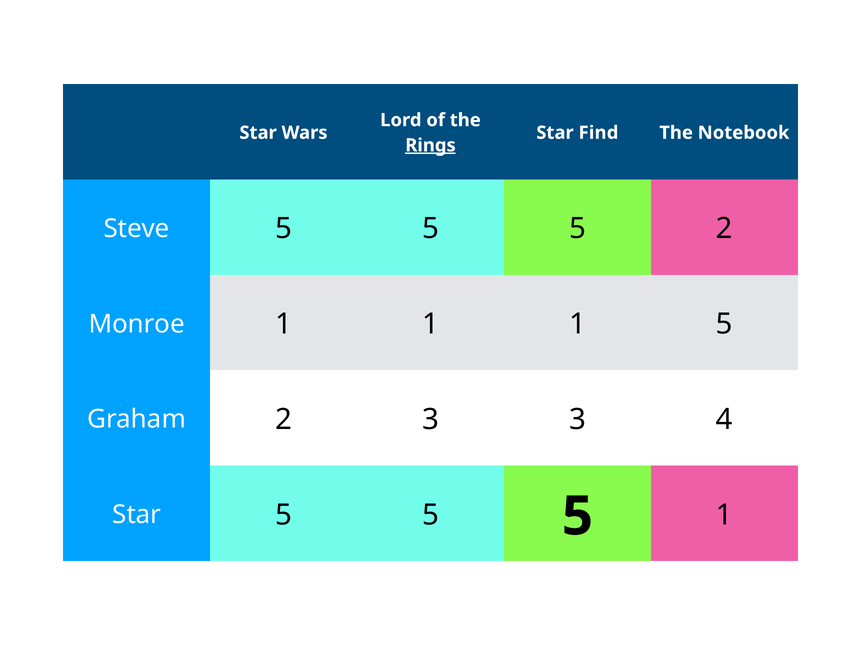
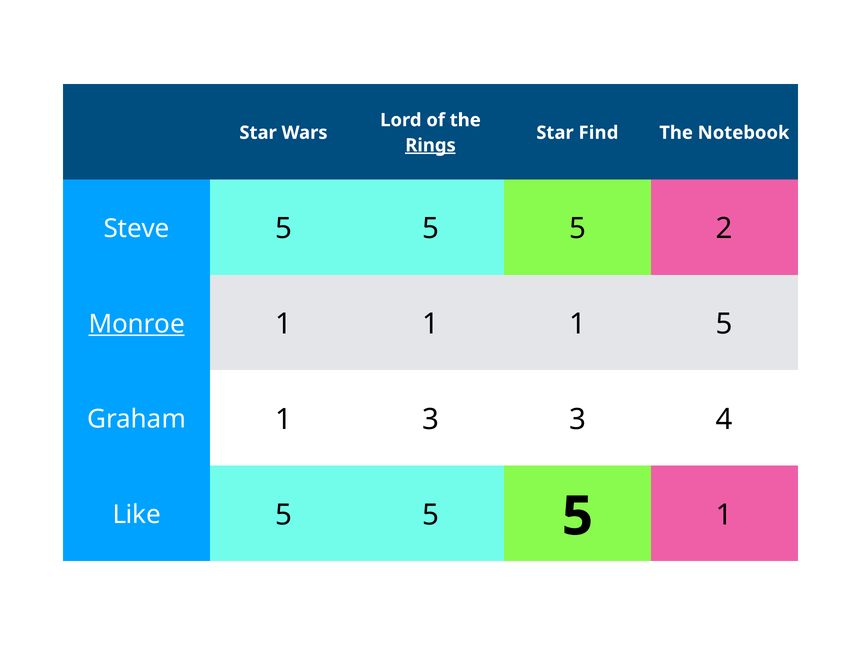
Monroe underline: none -> present (137, 324)
Graham 2: 2 -> 1 (284, 420)
Star: Star -> Like (137, 515)
